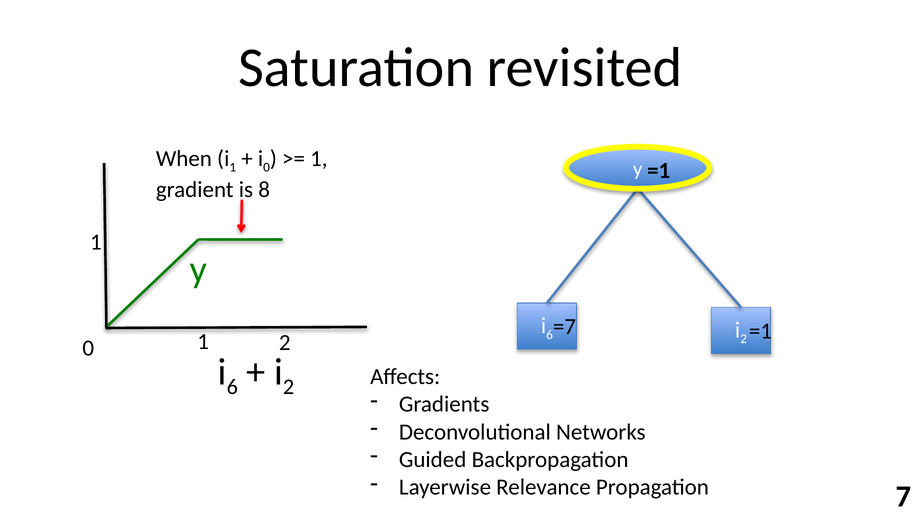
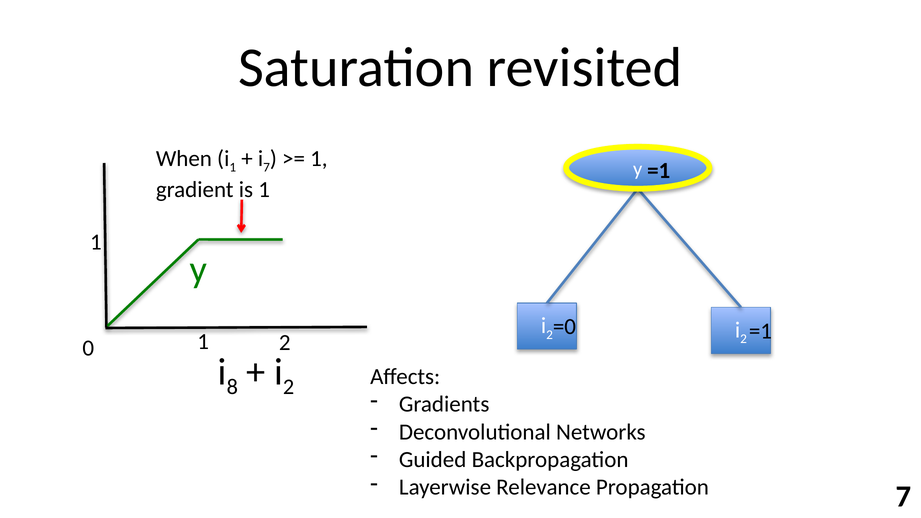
0: 0 -> 7 (267, 167)
is 8: 8 -> 1 (264, 190)
6: 6 -> 2 (550, 335)
=7: =7 -> =0 (564, 327)
6: 6 -> 8 (232, 387)
